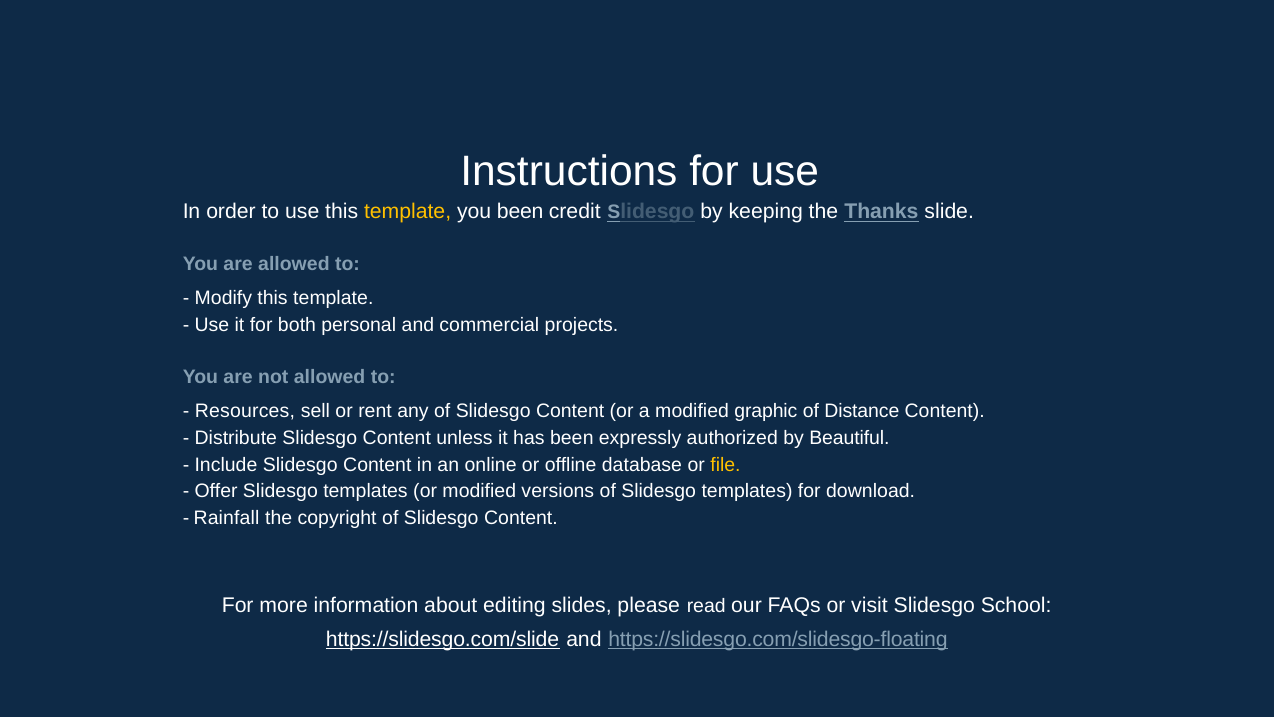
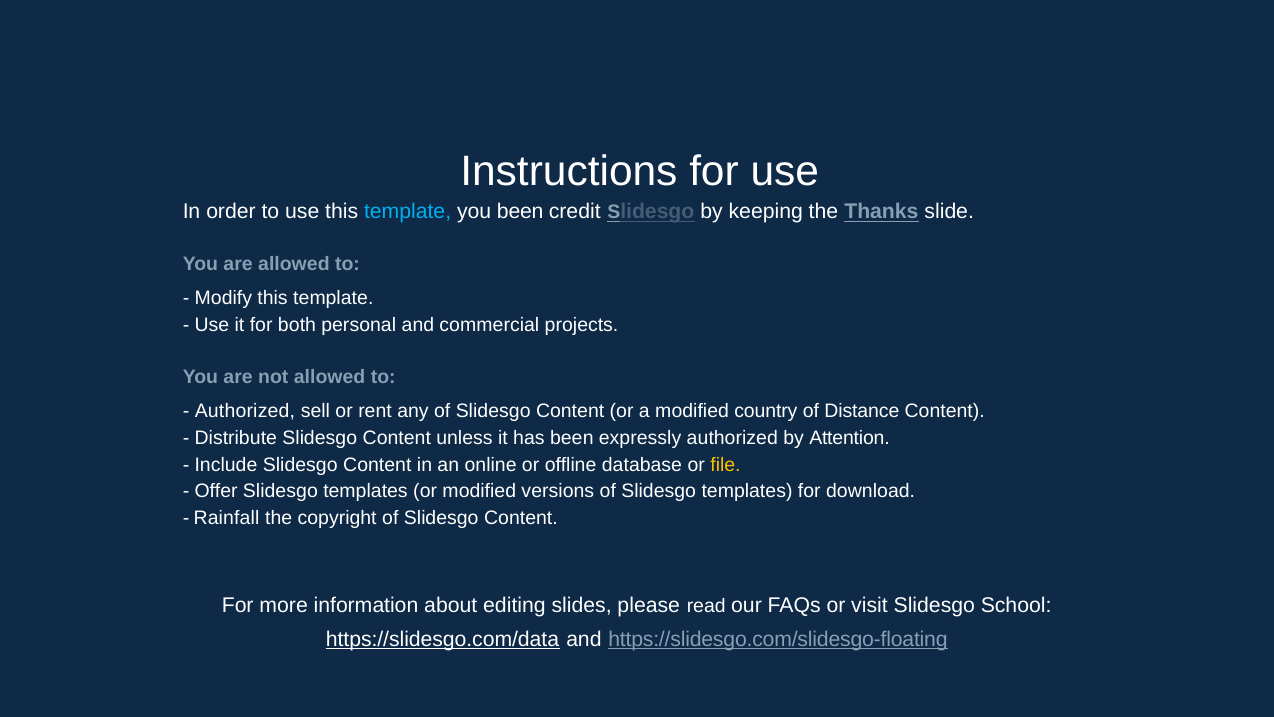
template colour: yellow -> light blue (408, 212)
Resources: Resources -> Authorized (245, 411)
graphic: graphic -> country (766, 411)
Beautiful: Beautiful -> Attention (849, 438)
https://slidesgo.com/slide: https://slidesgo.com/slide -> https://slidesgo.com/data (442, 639)
